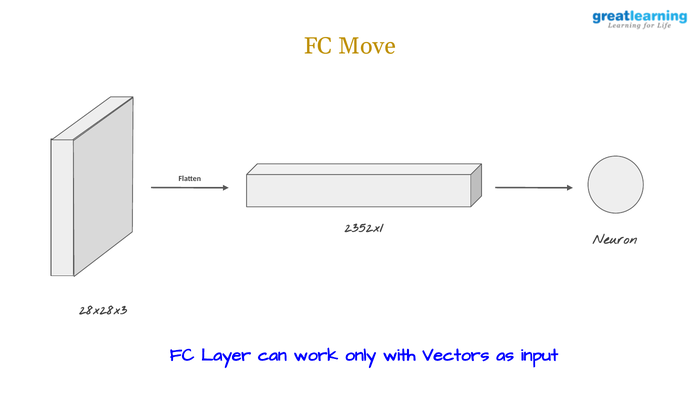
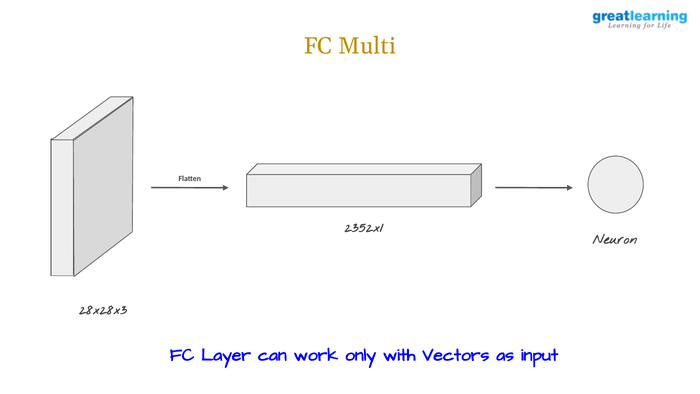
Move: Move -> Multi (367, 46)
